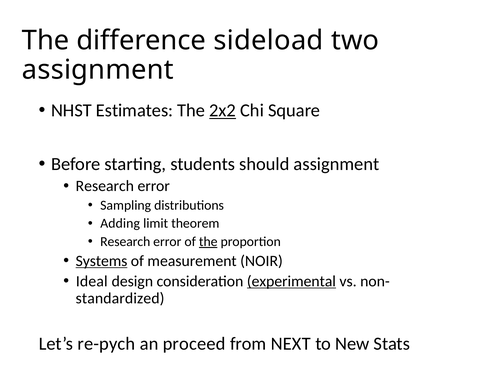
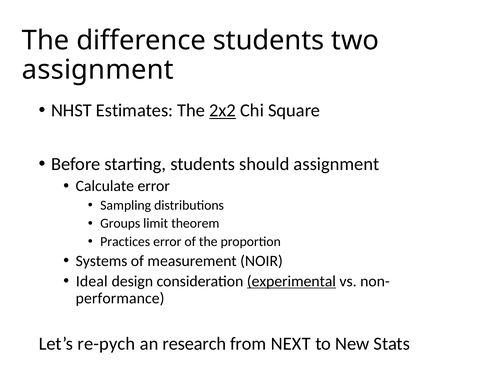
difference sideload: sideload -> students (269, 40)
Research: Research -> Calculate (105, 186)
Adding: Adding -> Groups (120, 223)
Research: Research -> Practices (125, 242)
the underline: present -> none (208, 242)
Systems underline: present -> none (102, 261)
standardized: standardized -> performance (120, 298)
proceed: proceed -> research (194, 344)
